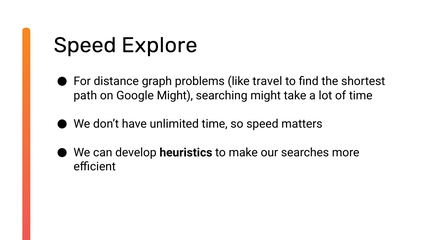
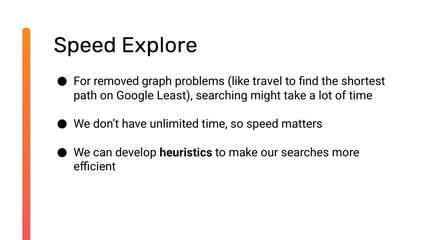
distance: distance -> removed (116, 81)
Google Might: Might -> Least (175, 96)
